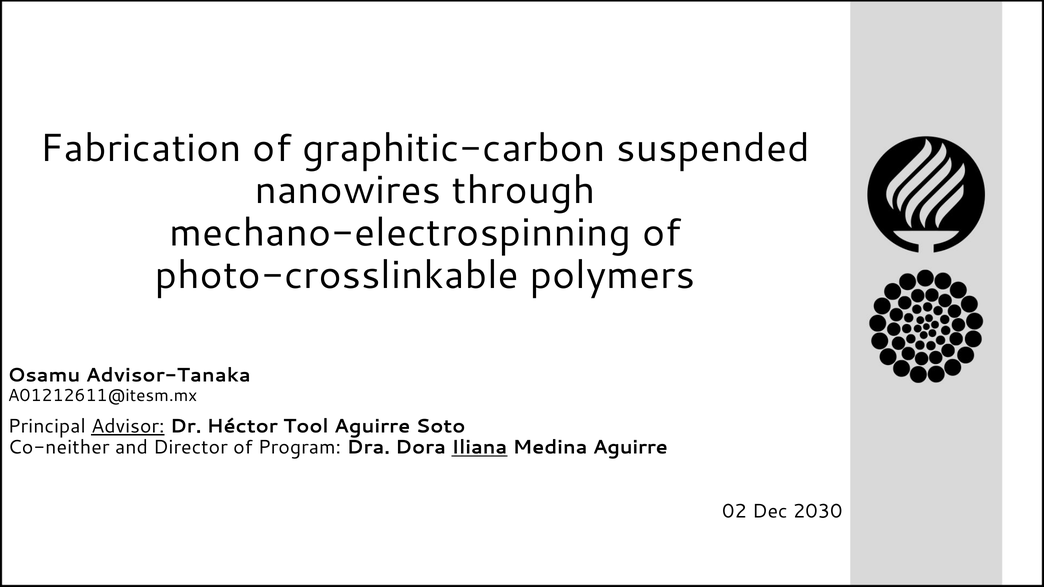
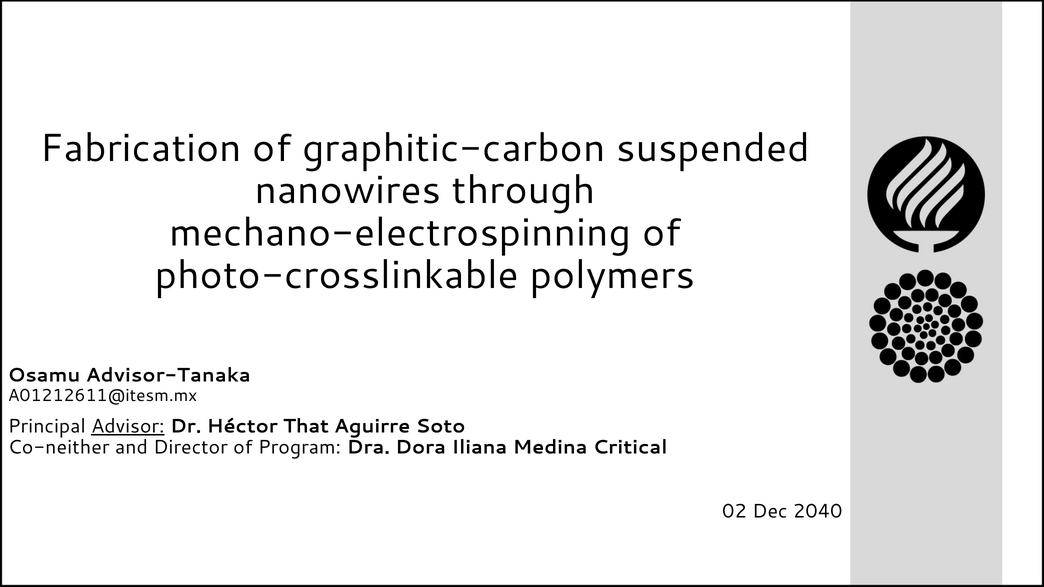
Tool: Tool -> That (306, 426)
Iliana underline: present -> none (479, 448)
Medina Aguirre: Aguirre -> Critical (630, 448)
2030: 2030 -> 2040 (818, 512)
